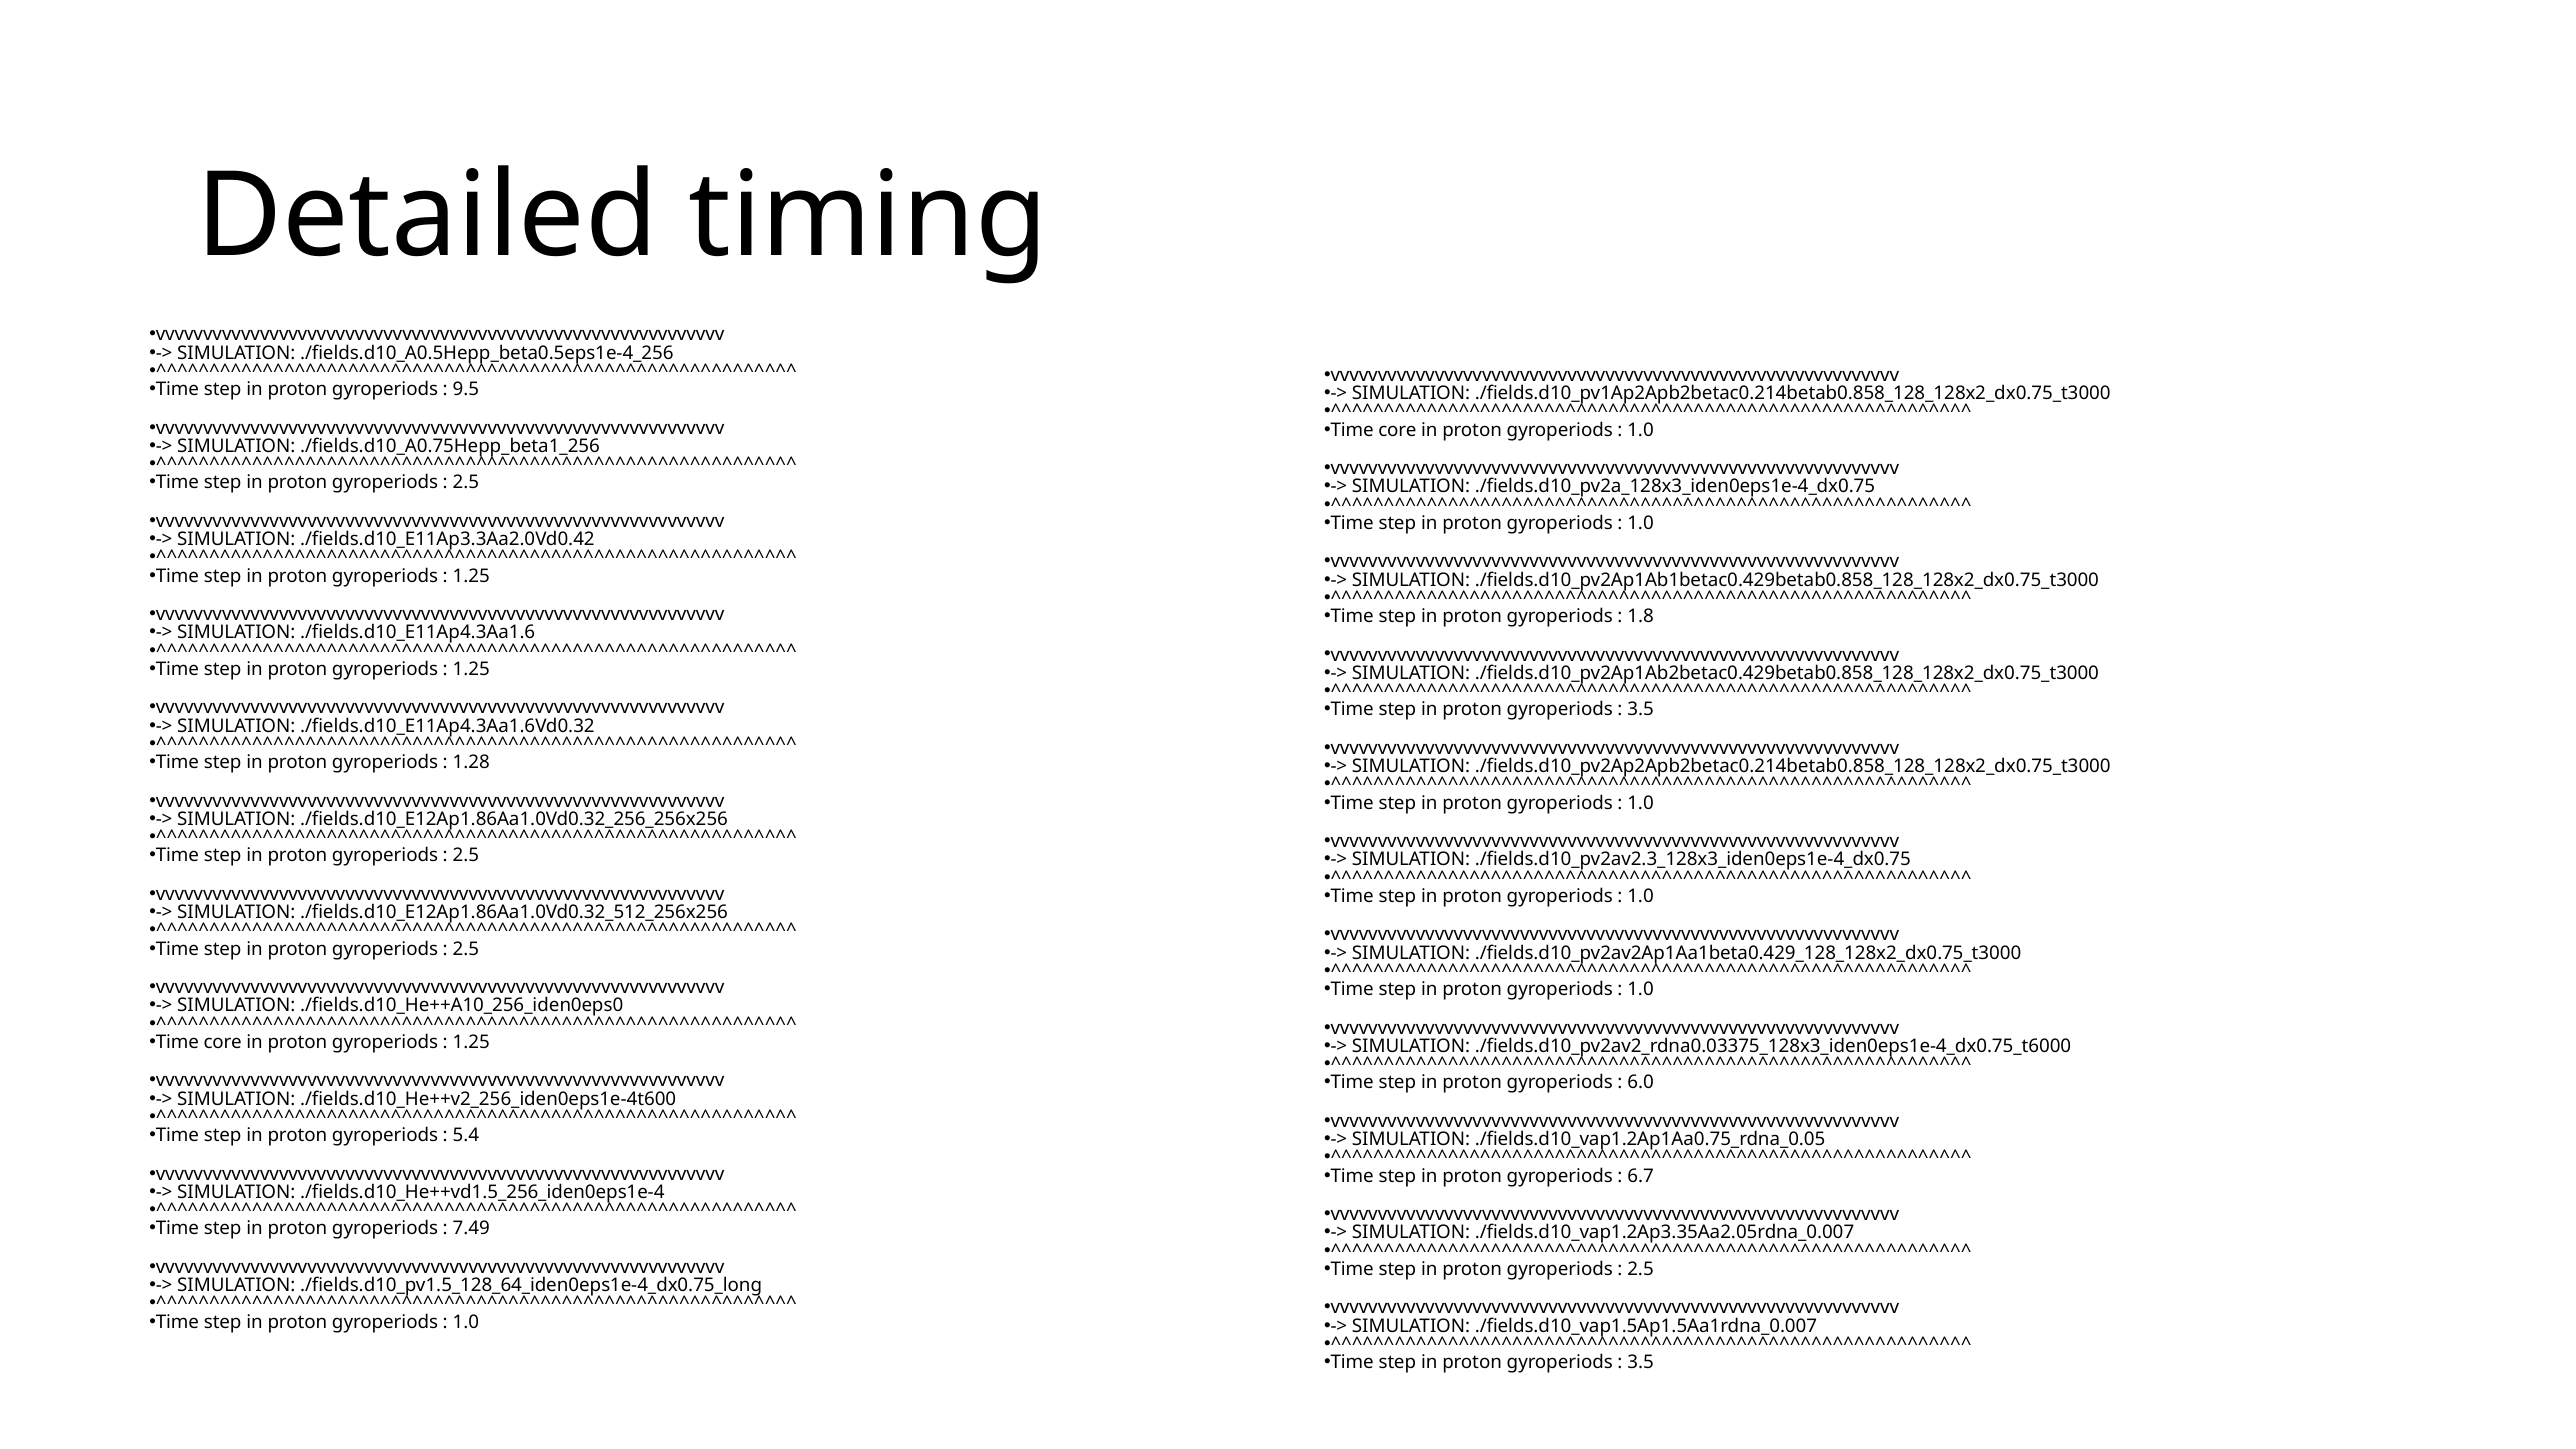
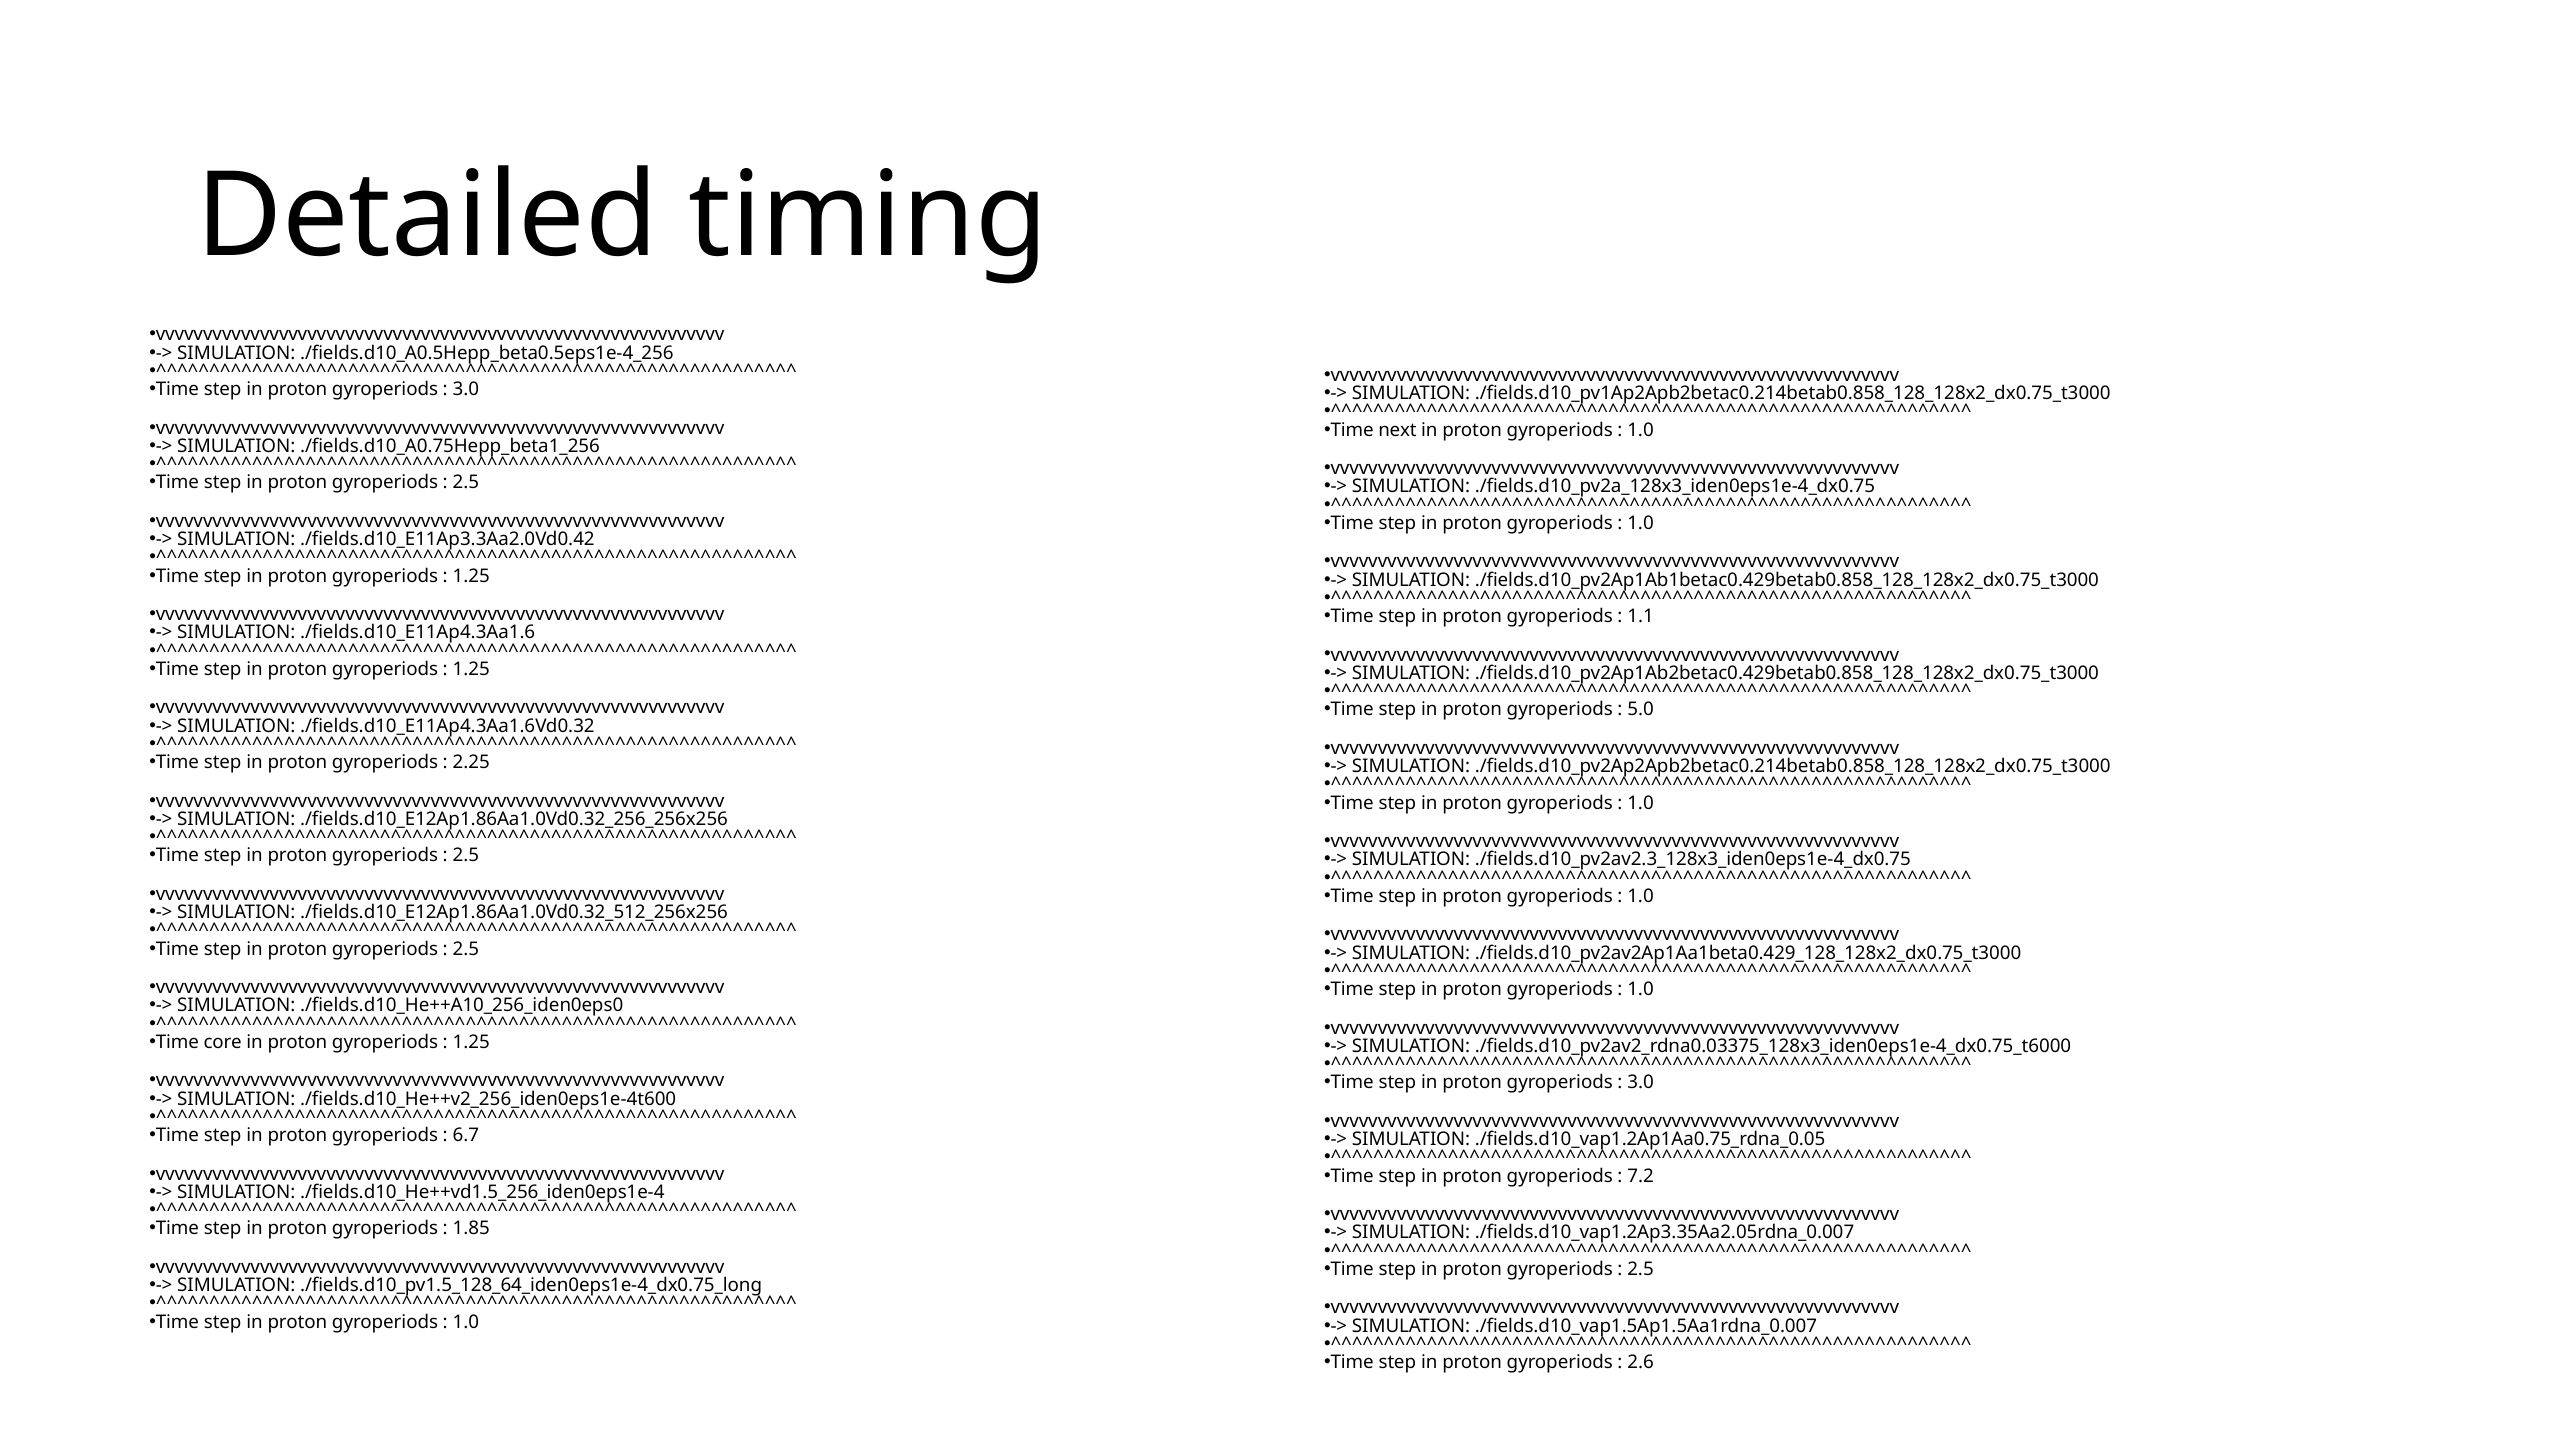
9.5: 9.5 -> 3.0 (466, 389)
core: core -> next (1397, 430)
1.8: 1.8 -> 1.1 (1641, 616)
3.5: 3.5 -> 5.0 (1641, 710)
1.28: 1.28 -> 2.25 (471, 762)
6.0: 6.0 -> 3.0 (1641, 1083)
5.4: 5.4 -> 6.7 (466, 1135)
6.7: 6.7 -> 7.2 (1641, 1176)
7.49: 7.49 -> 1.85 (471, 1229)
3.5: 3.5 -> 2.6 (1641, 1362)
